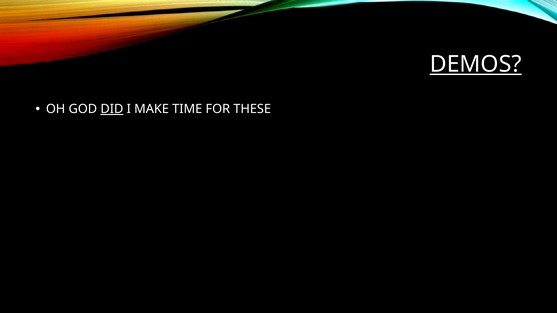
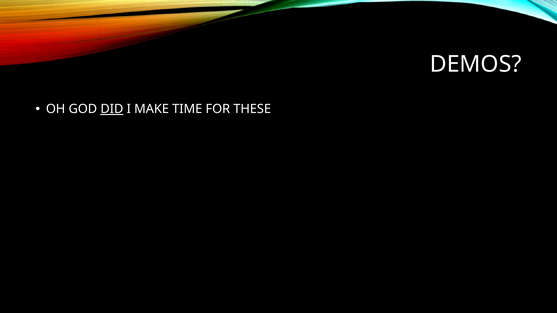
DEMOS underline: present -> none (476, 64)
